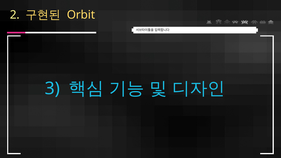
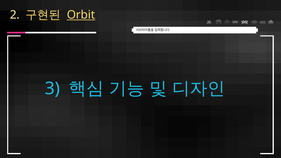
Orbit underline: none -> present (81, 15)
